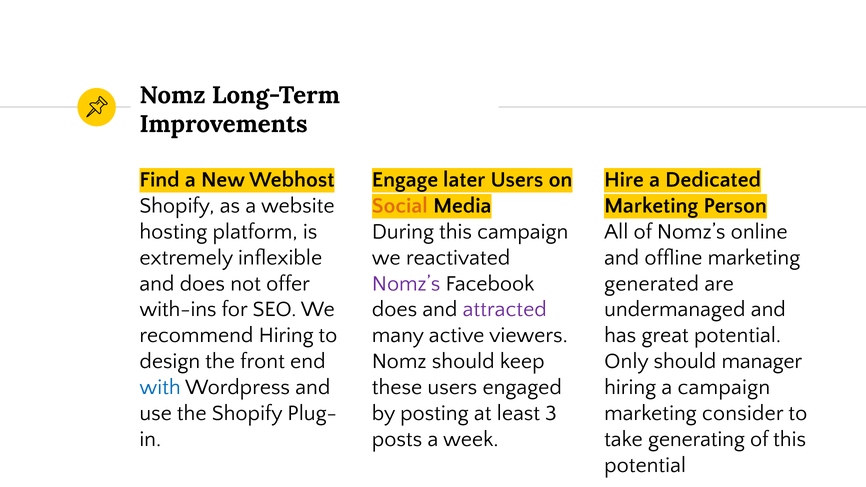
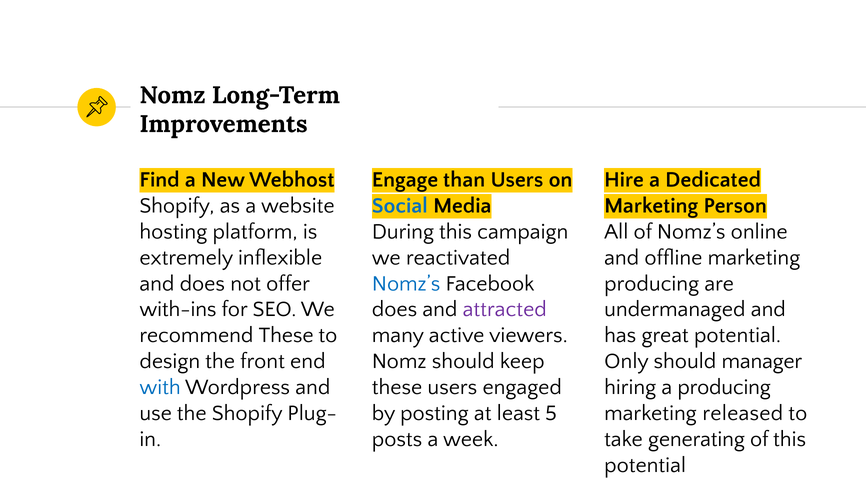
later: later -> than (464, 180)
Social colour: orange -> blue (400, 206)
Nomz’s colour: purple -> blue (406, 283)
generated: generated -> producing (652, 283)
recommend Hiring: Hiring -> These (286, 335)
a campaign: campaign -> producing (724, 387)
3: 3 -> 5 (551, 413)
consider: consider -> released (743, 413)
